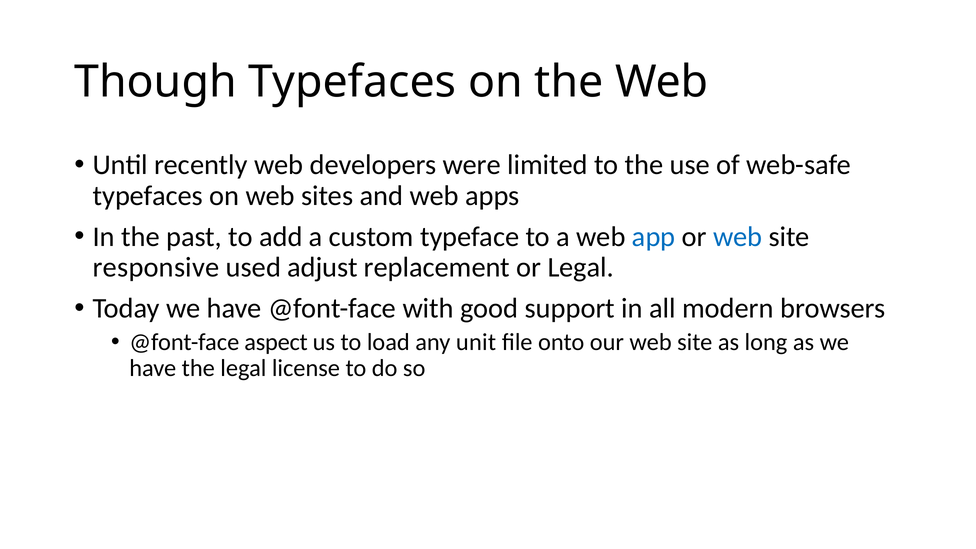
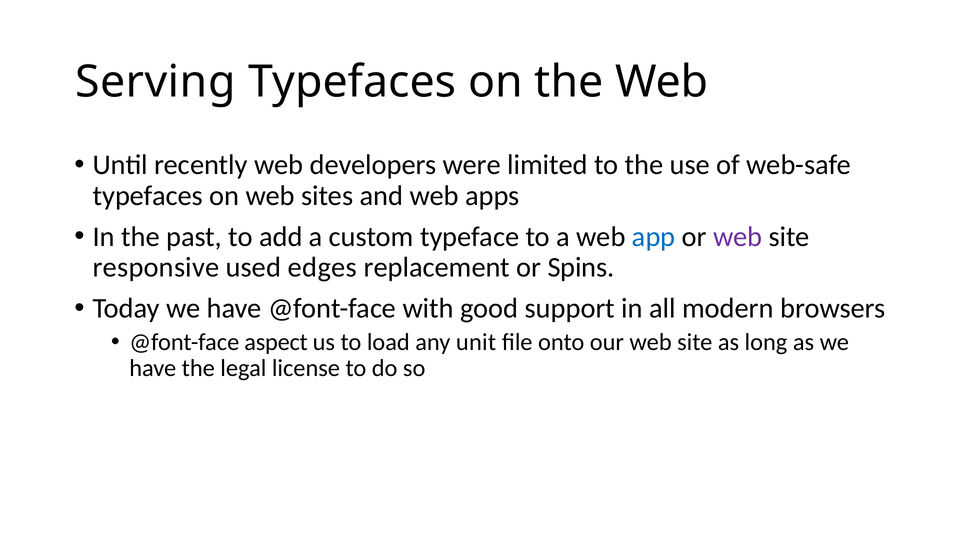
Though: Though -> Serving (155, 82)
web colour: blue -> purple (738, 237)
adjust: adjust -> edges (322, 267)
or Legal: Legal -> Spins (581, 267)
